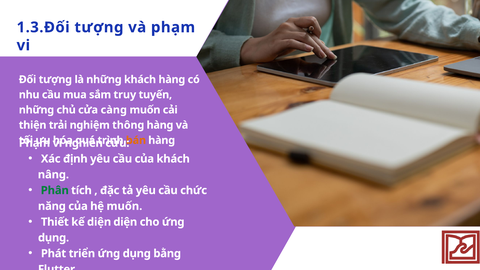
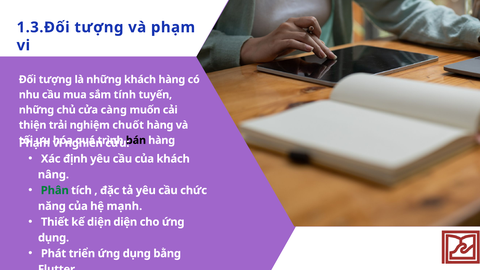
truy: truy -> tính (125, 95)
thông: thông -> chuốt (128, 125)
bán colour: orange -> black (136, 140)
hệ muốn: muốn -> mạnh (124, 206)
